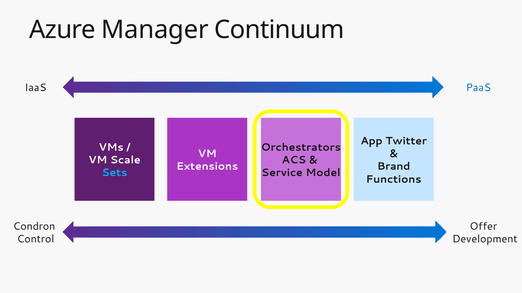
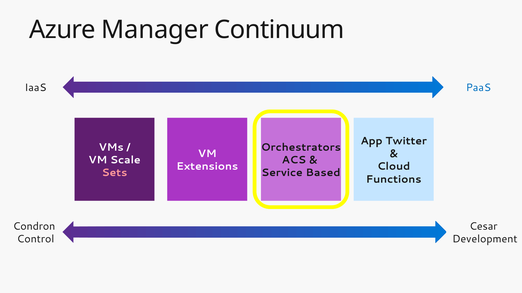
Brand: Brand -> Cloud (394, 167)
Sets colour: light blue -> pink (114, 173)
Model: Model -> Based (323, 173)
Offer: Offer -> Cesar (483, 227)
